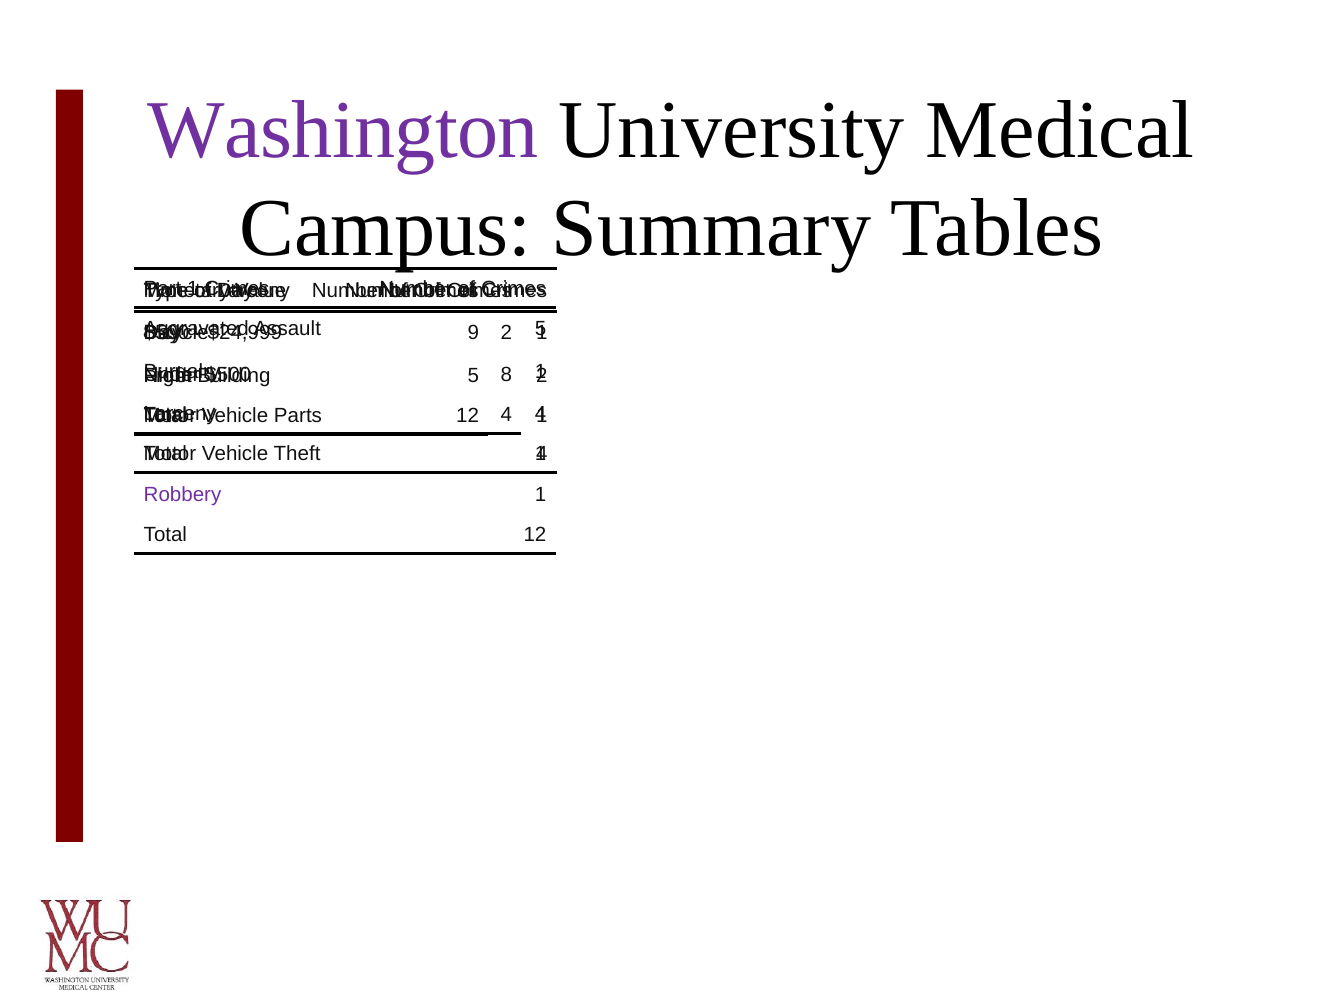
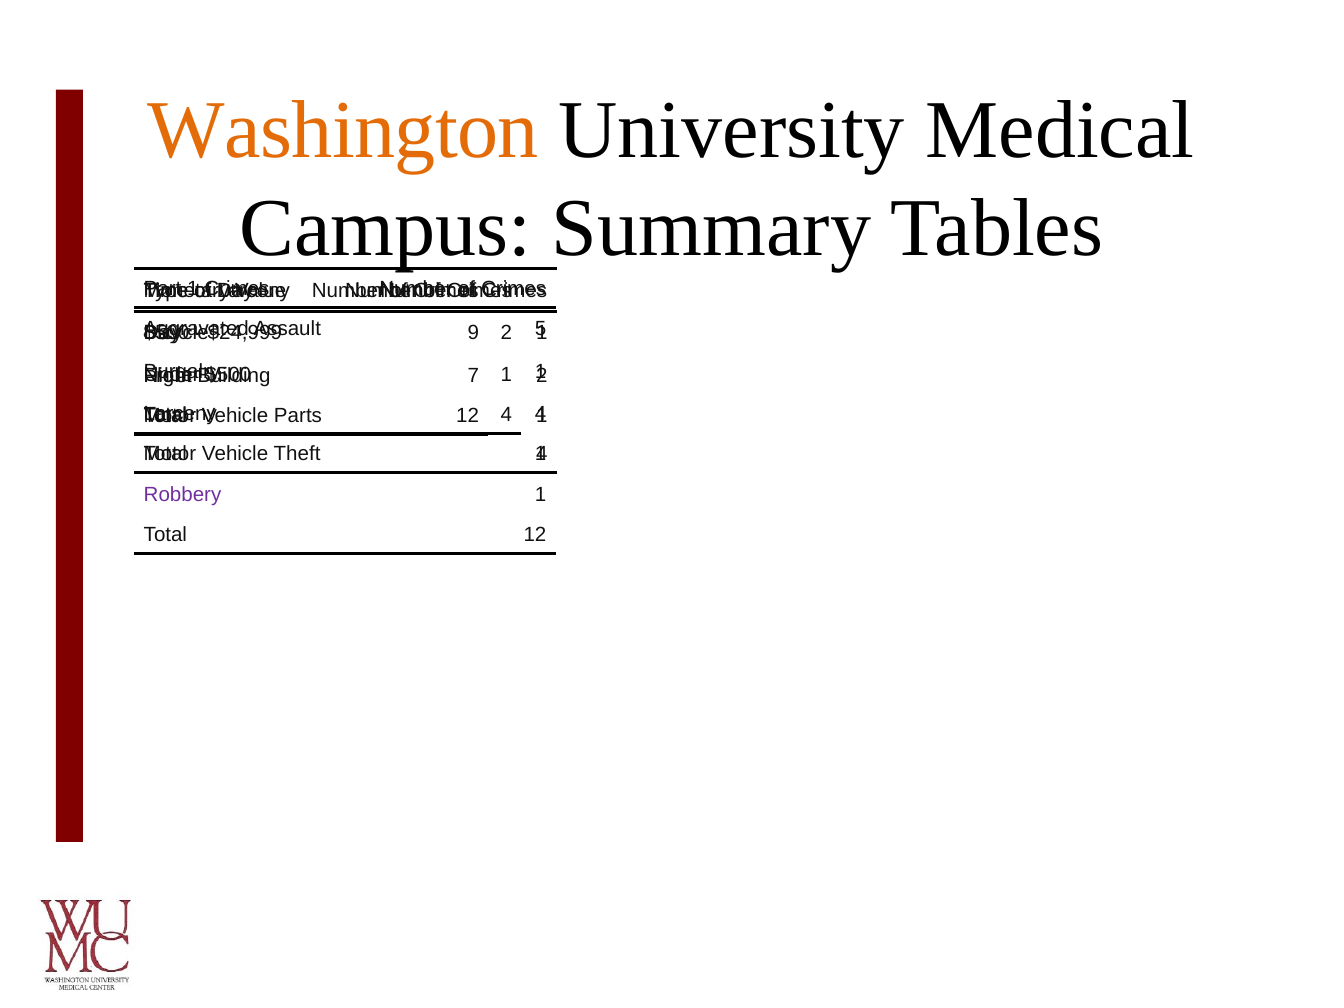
Washington colour: purple -> orange (343, 130)
8: 8 -> 1 (506, 375)
5: 5 -> 7 (473, 375)
